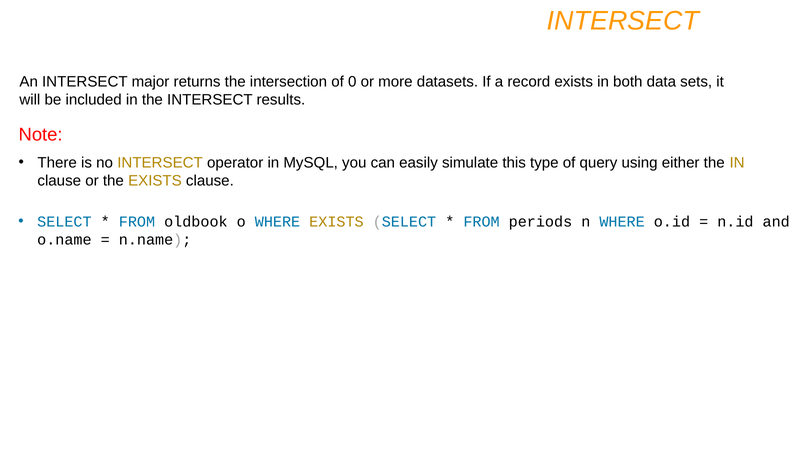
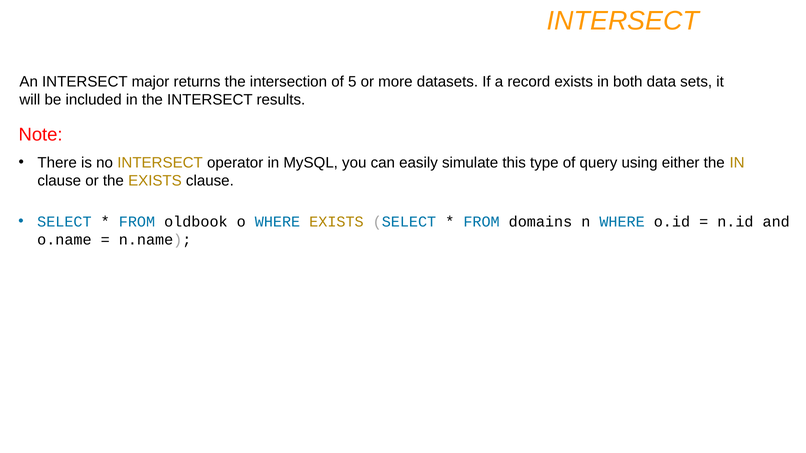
0: 0 -> 5 (352, 82)
periods: periods -> domains (540, 222)
